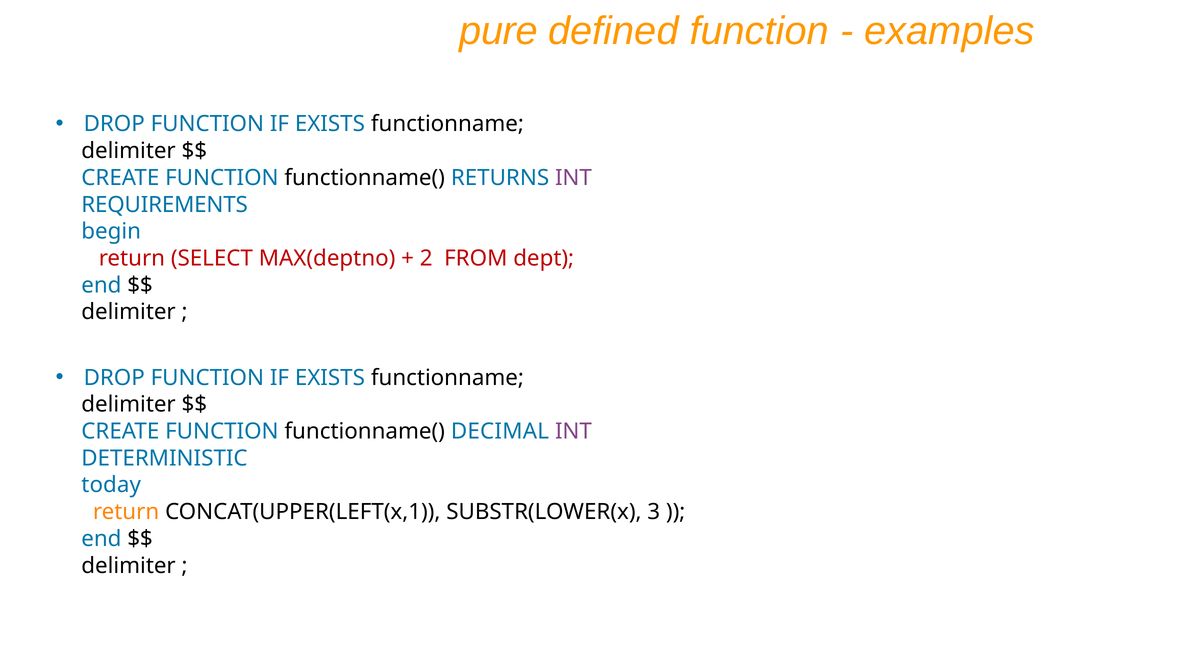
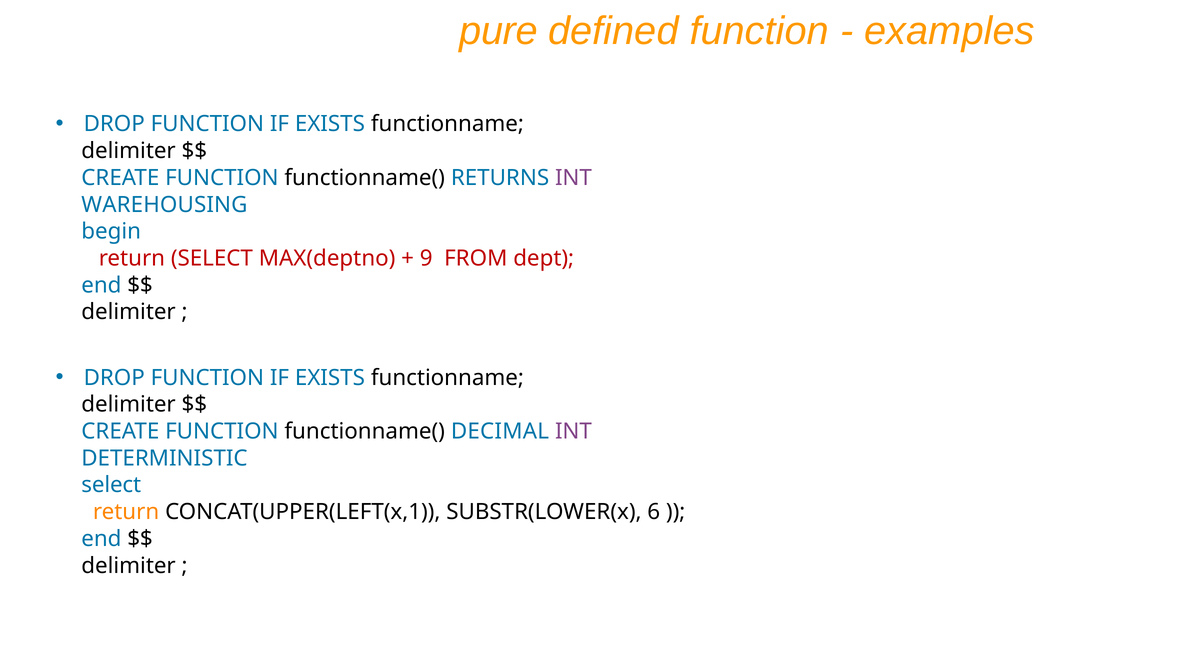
REQUIREMENTS: REQUIREMENTS -> WAREHOUSING (164, 205)
2: 2 -> 9 (426, 258)
today: today -> select (111, 485)
3: 3 -> 6 (654, 512)
